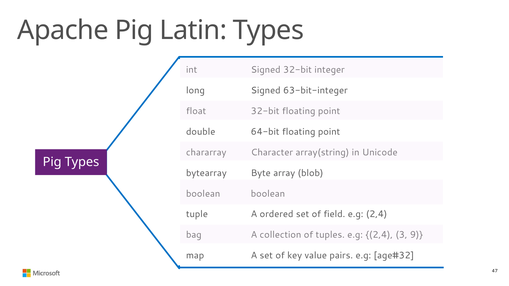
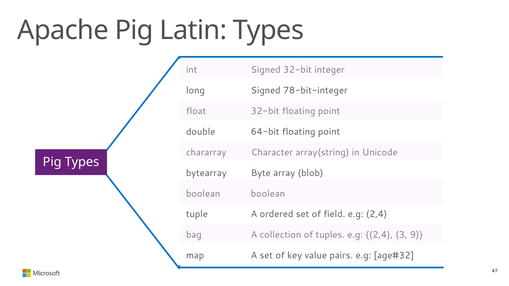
63-bit-integer: 63-bit-integer -> 78-bit-integer (315, 91)
